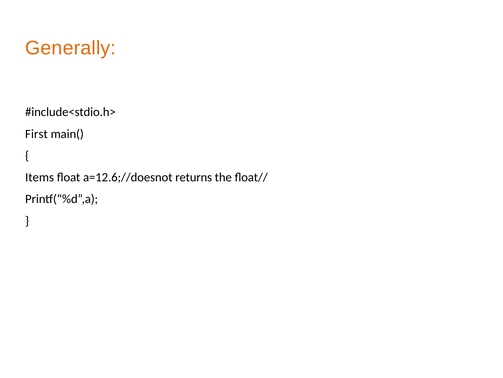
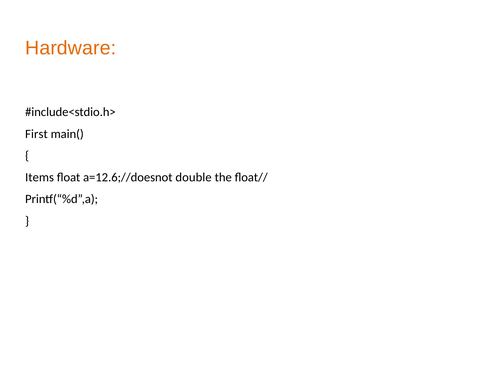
Generally: Generally -> Hardware (71, 48)
returns: returns -> double (194, 177)
